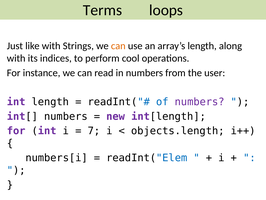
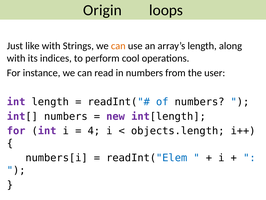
Terms: Terms -> Origin (102, 10)
numbers colour: purple -> black (200, 102)
7: 7 -> 4 (94, 131)
